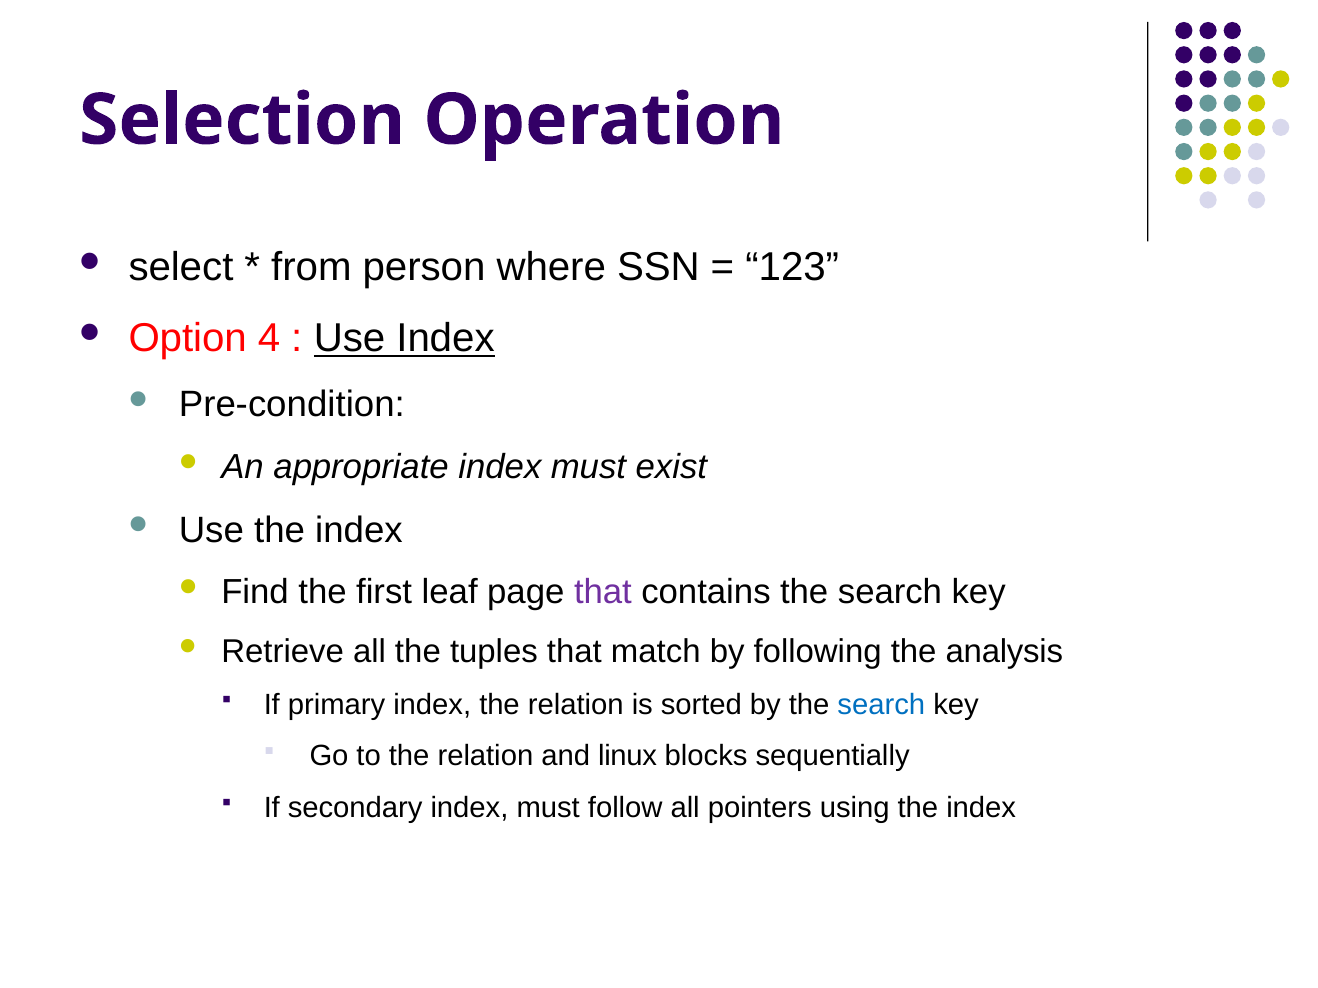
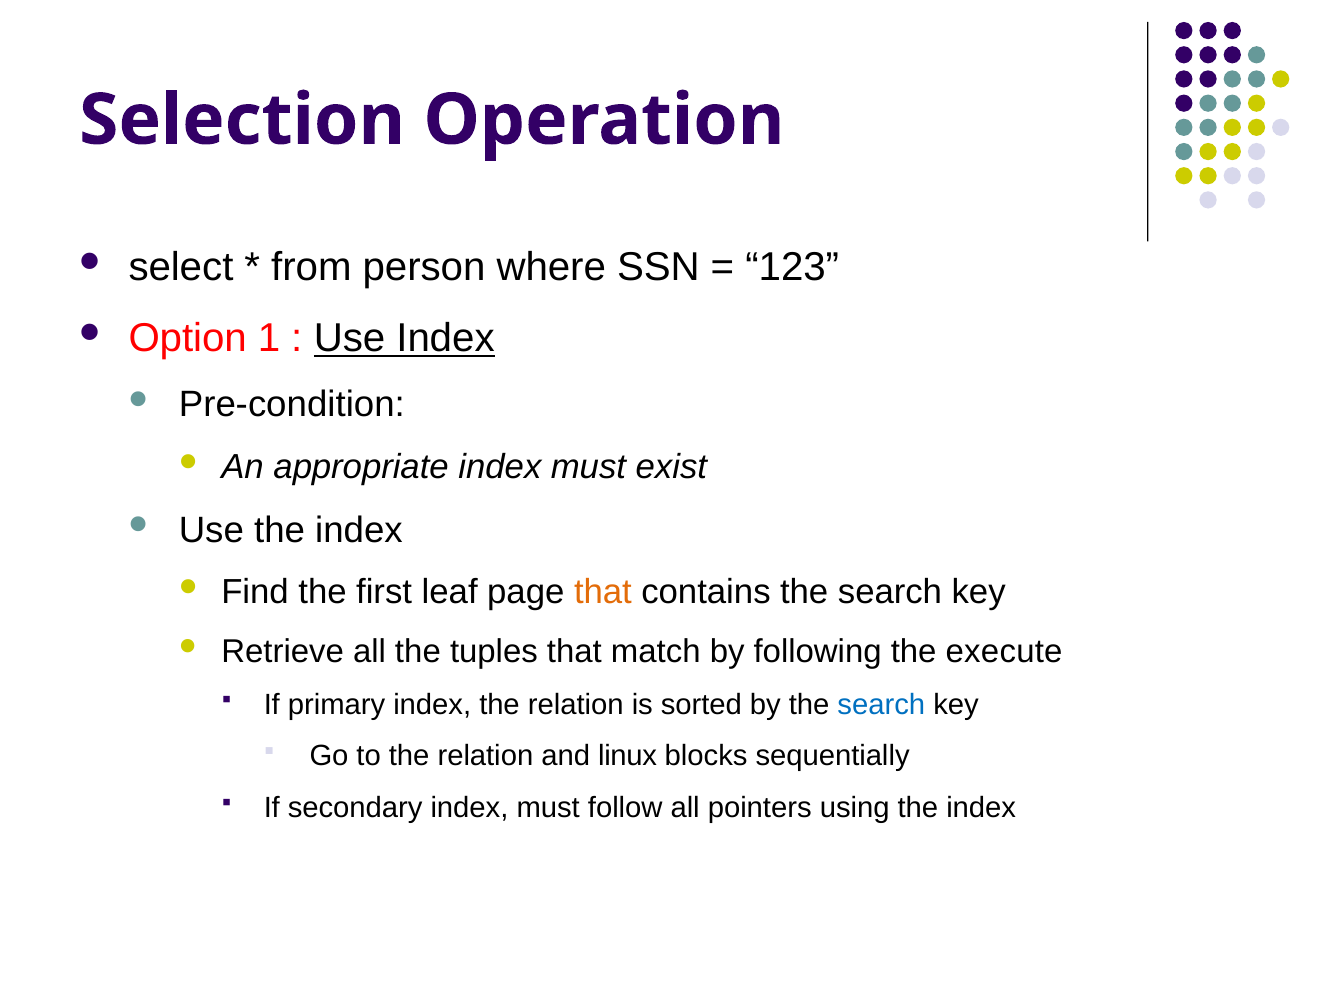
4: 4 -> 1 (269, 339)
that colour: purple -> orange (603, 593)
analysis: analysis -> execute (1004, 652)
